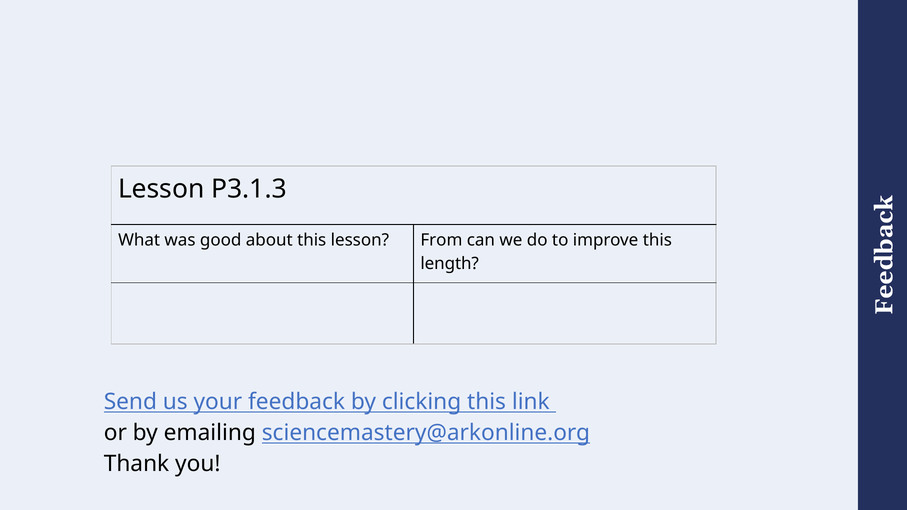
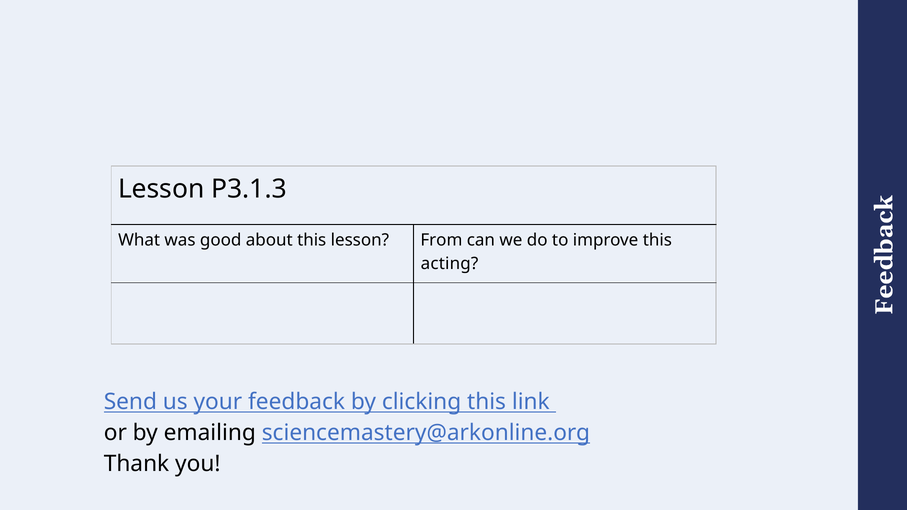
length: length -> acting (450, 264)
